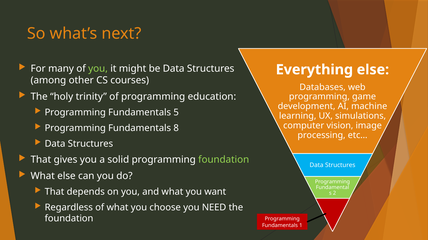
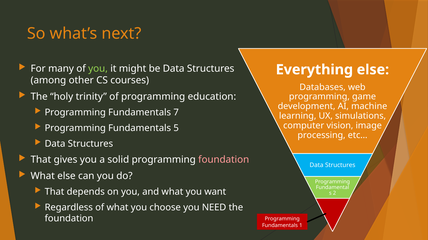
5: 5 -> 7 (176, 113)
8: 8 -> 5 (176, 128)
foundation colour: light green -> pink (224, 160)
